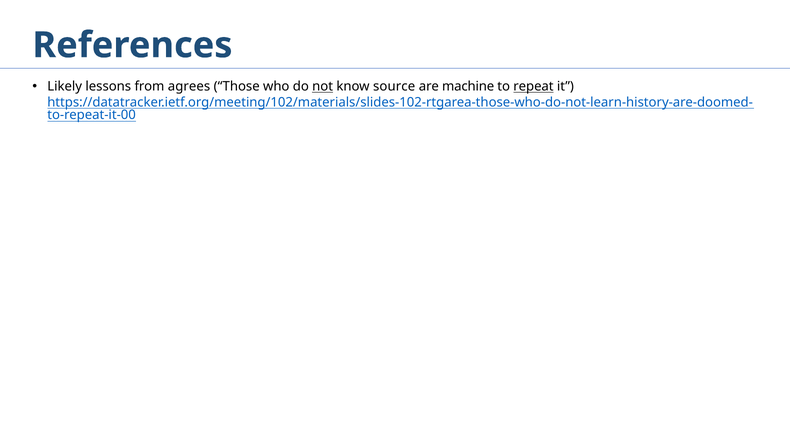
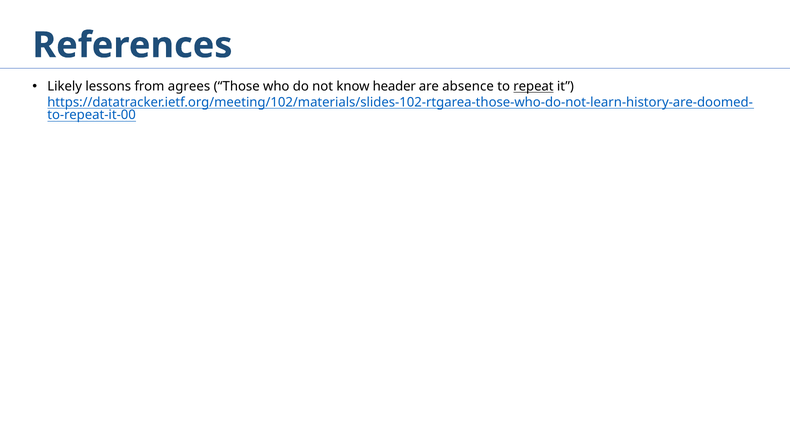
not underline: present -> none (323, 86)
source: source -> header (394, 86)
machine: machine -> absence (468, 86)
